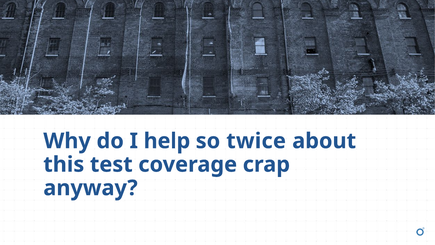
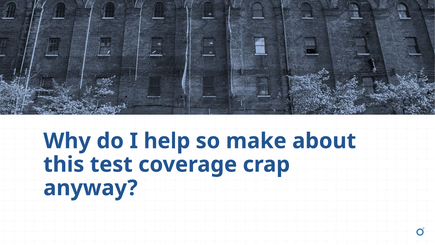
twice: twice -> make (256, 141)
